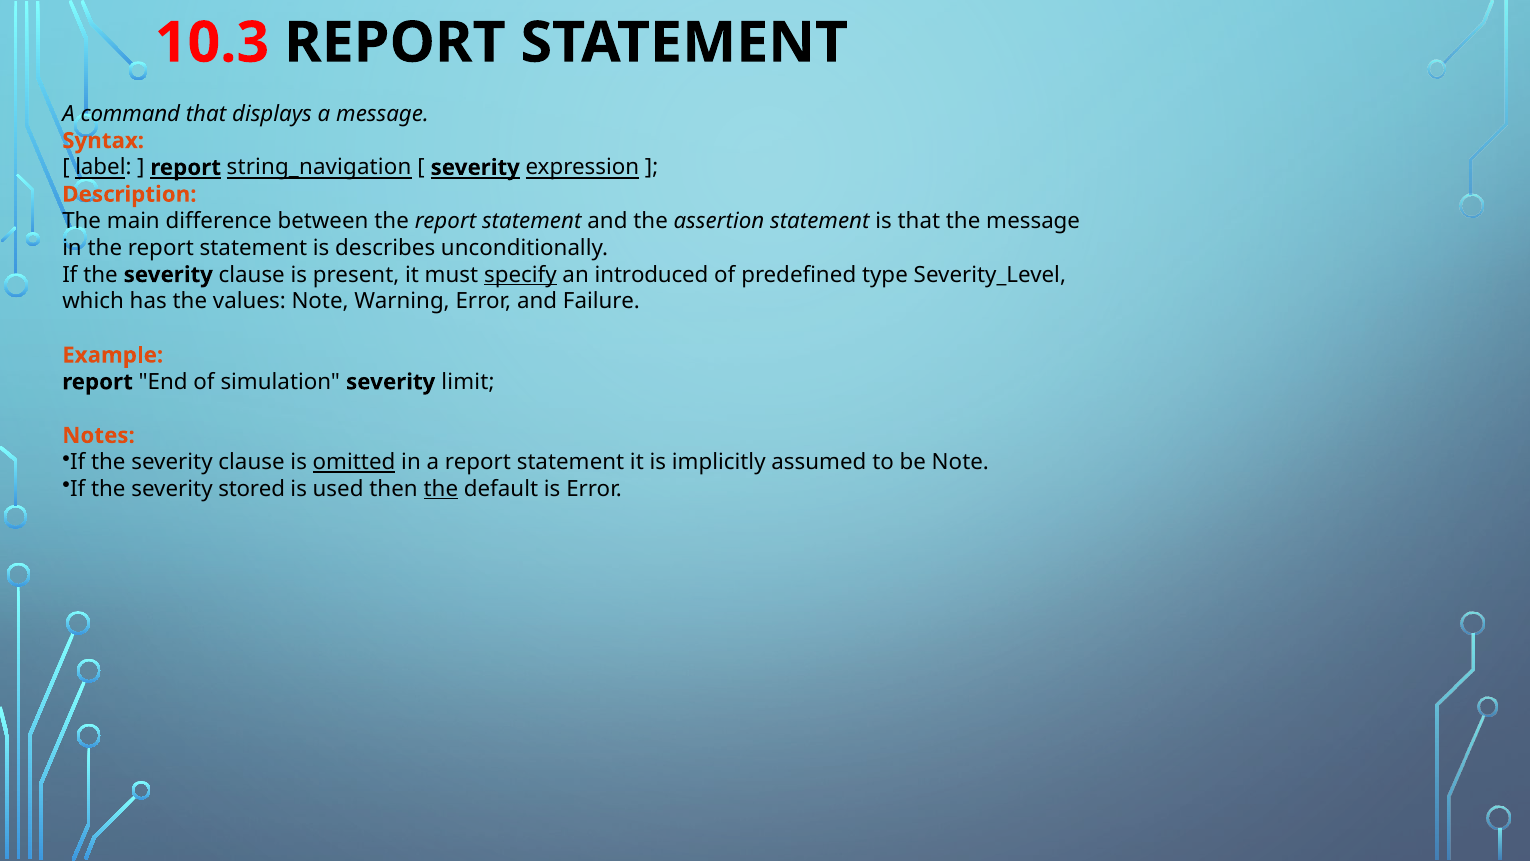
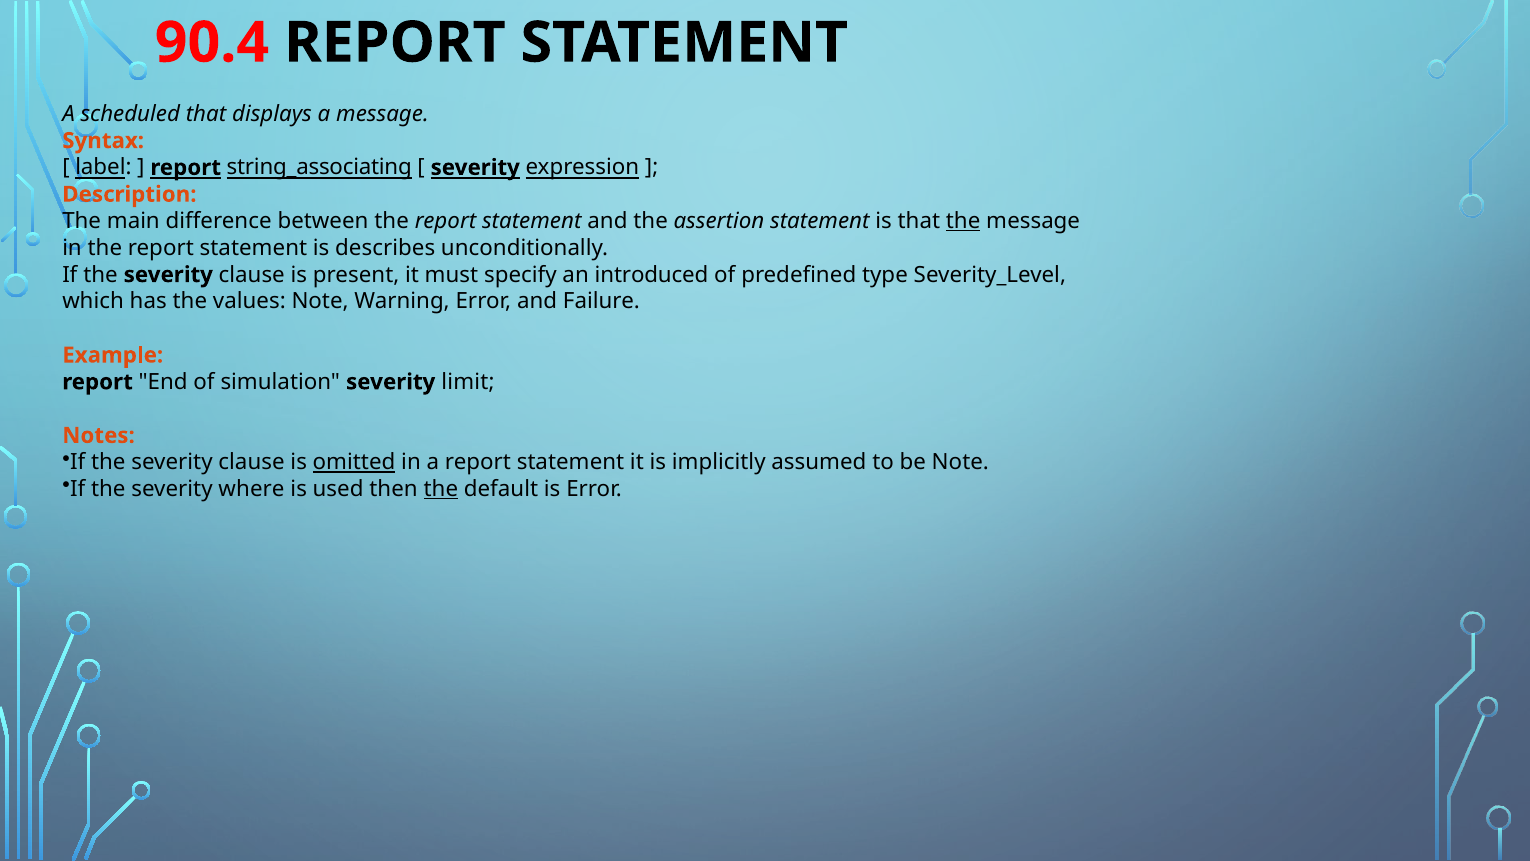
10.3: 10.3 -> 90.4 (212, 43)
command: command -> scheduled (130, 114)
string_navigation: string_navigation -> string_associating (319, 167)
the underline: none -> present (963, 221)
specify underline: present -> none (520, 275)
stored: stored -> where (252, 489)
